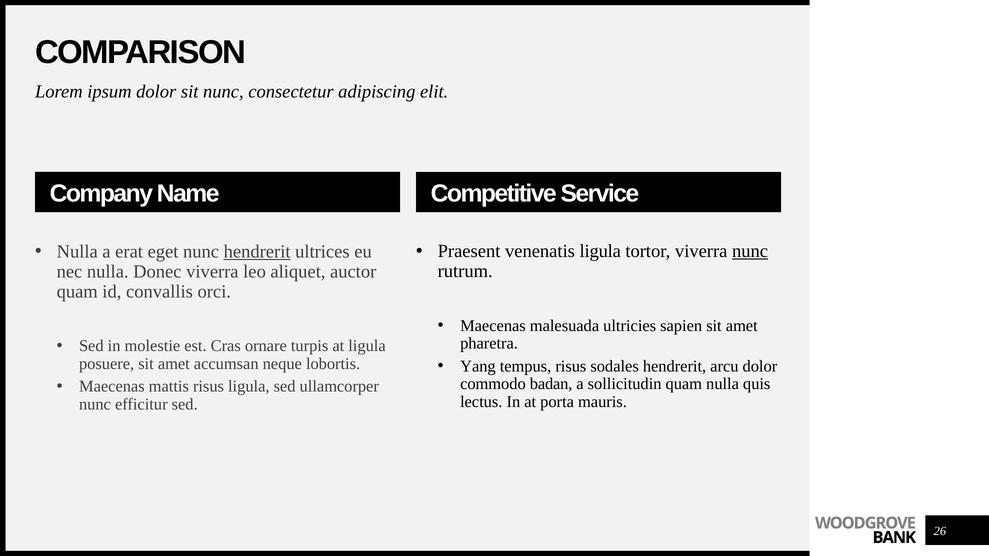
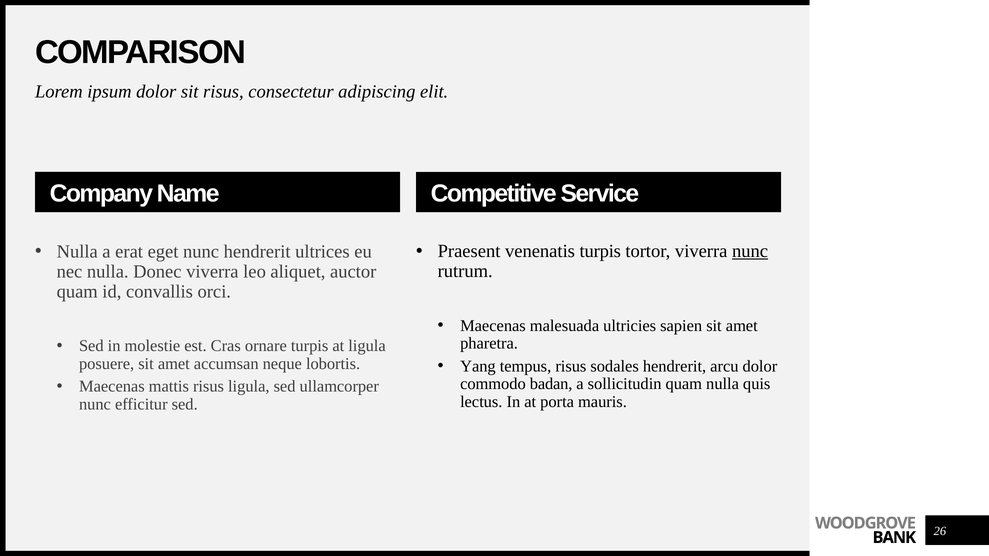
sit nunc: nunc -> risus (223, 92)
venenatis ligula: ligula -> turpis (600, 251)
hendrerit underline: present -> none (257, 252)
